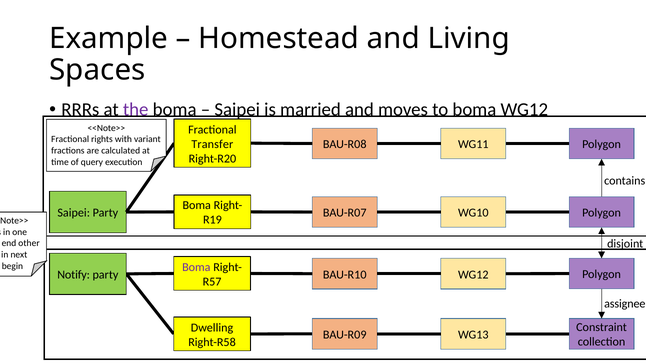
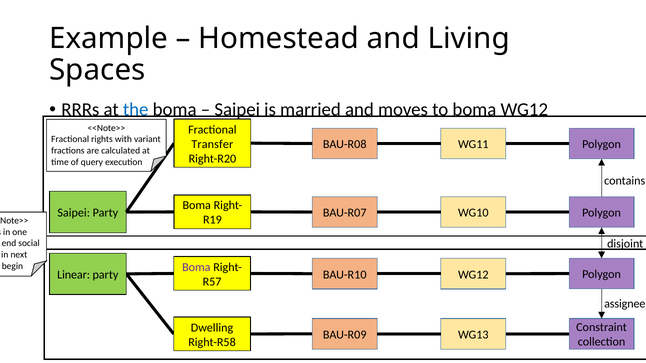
the colour: purple -> blue (136, 110)
other: other -> social (29, 244)
Notify: Notify -> Linear (74, 275)
